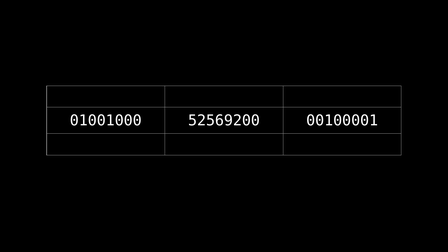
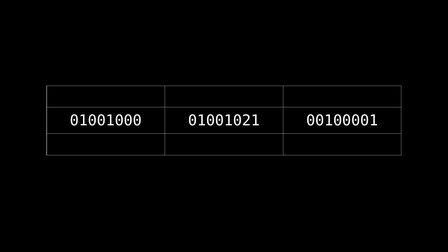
52569200: 52569200 -> 01001021 (224, 121)
